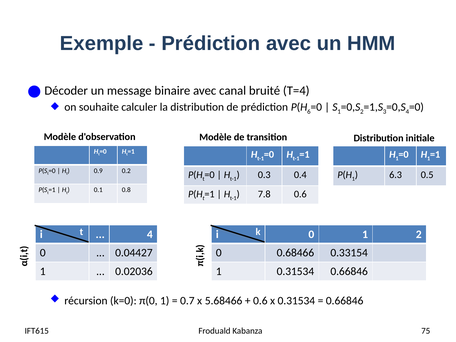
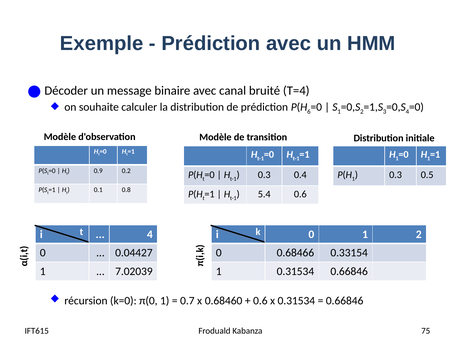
6.3: 6.3 -> 0.3 (396, 175)
7.8: 7.8 -> 5.4 (264, 194)
0.02036: 0.02036 -> 7.02039 (134, 271)
5.68466: 5.68466 -> 0.68460 (224, 301)
